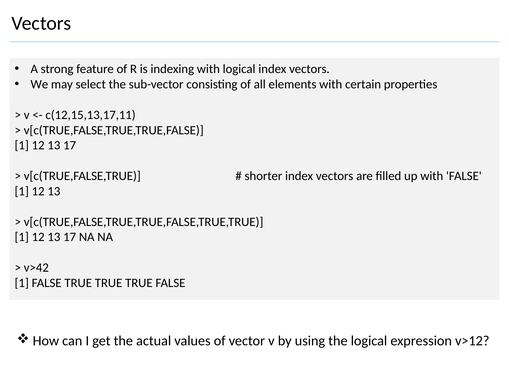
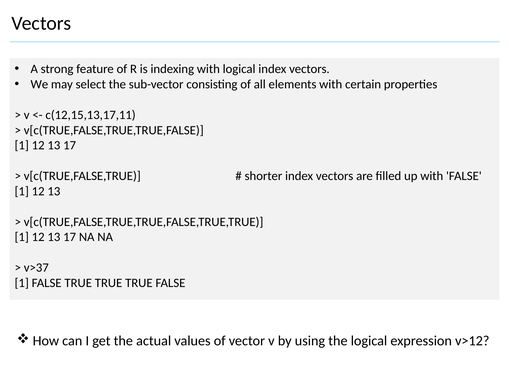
v>42: v>42 -> v>37 (36, 268)
